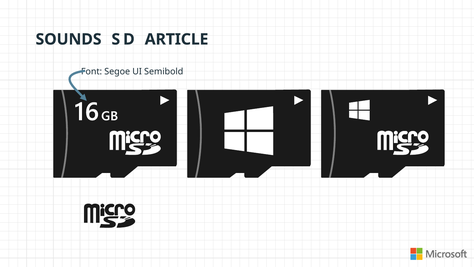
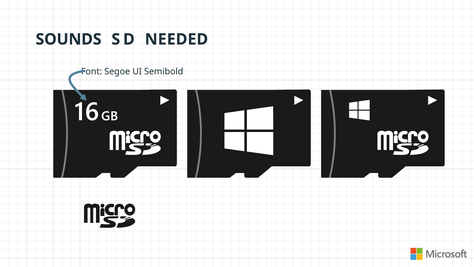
ARTICLE: ARTICLE -> NEEDED (176, 39)
